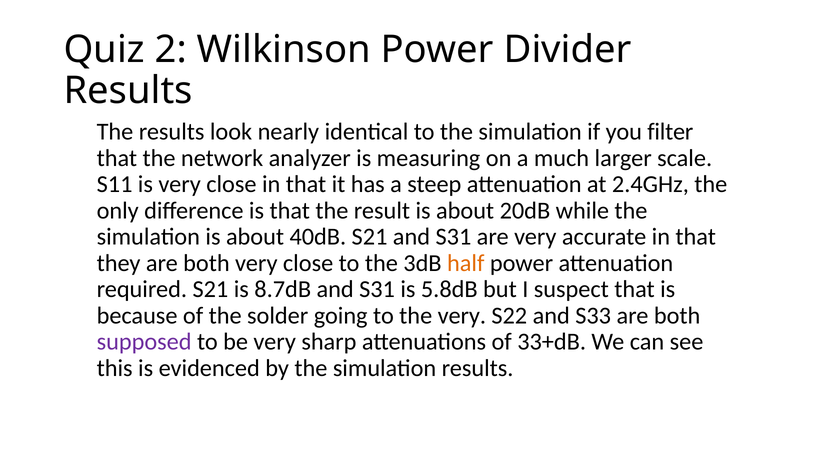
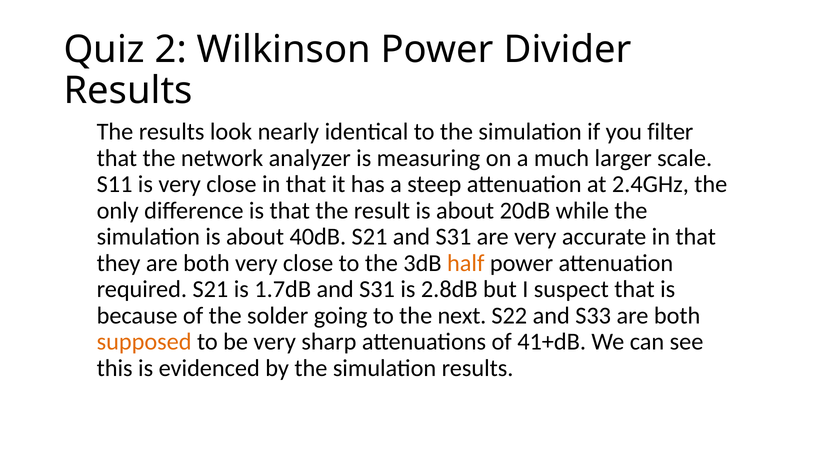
8.7dB: 8.7dB -> 1.7dB (283, 289)
5.8dB: 5.8dB -> 2.8dB (449, 289)
the very: very -> next (462, 316)
supposed colour: purple -> orange (144, 342)
33+dB: 33+dB -> 41+dB (552, 342)
